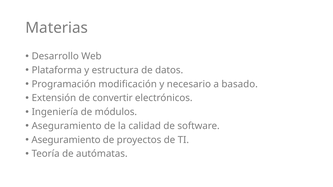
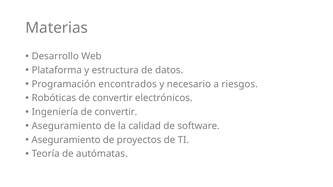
modificación: modificación -> encontrados (128, 84)
basado: basado -> riesgos (240, 84)
Extensión: Extensión -> Robóticas (54, 98)
Ingeniería de módulos: módulos -> convertir (116, 112)
